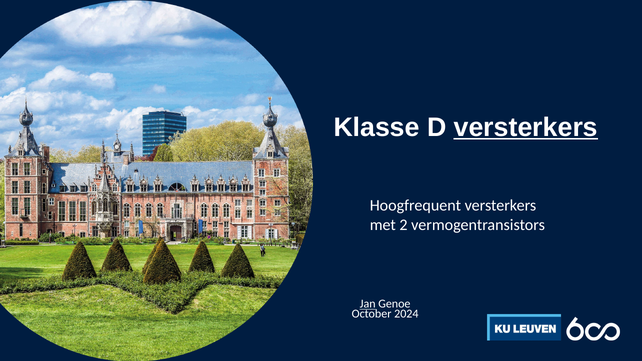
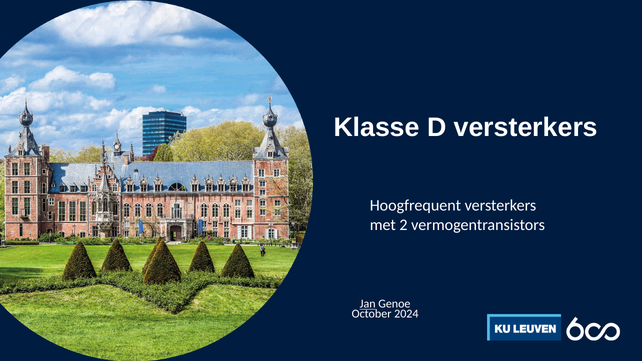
versterkers underline: present -> none (526, 127)
